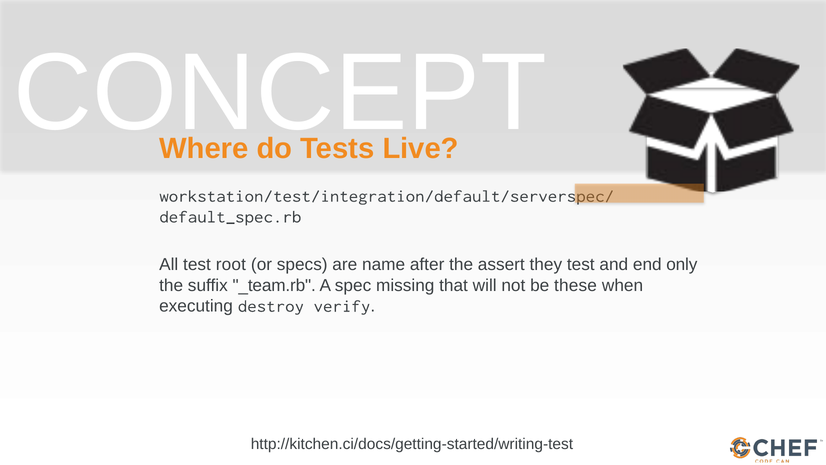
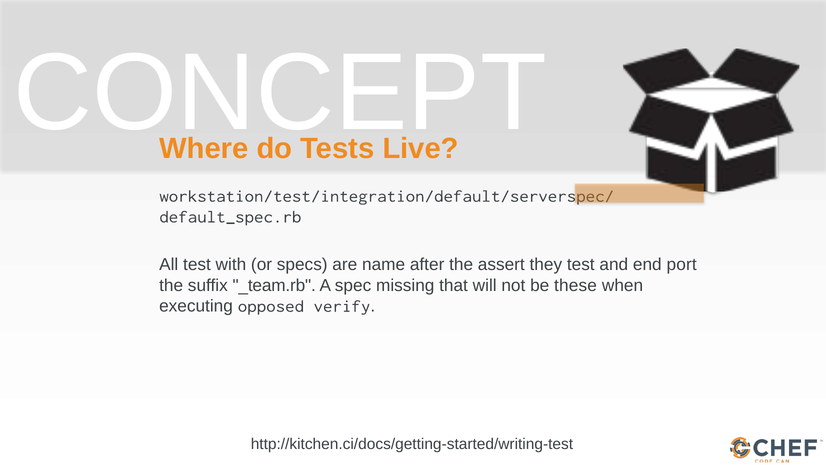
root: root -> with (231, 265)
only: only -> port (682, 265)
destroy: destroy -> opposed (271, 306)
